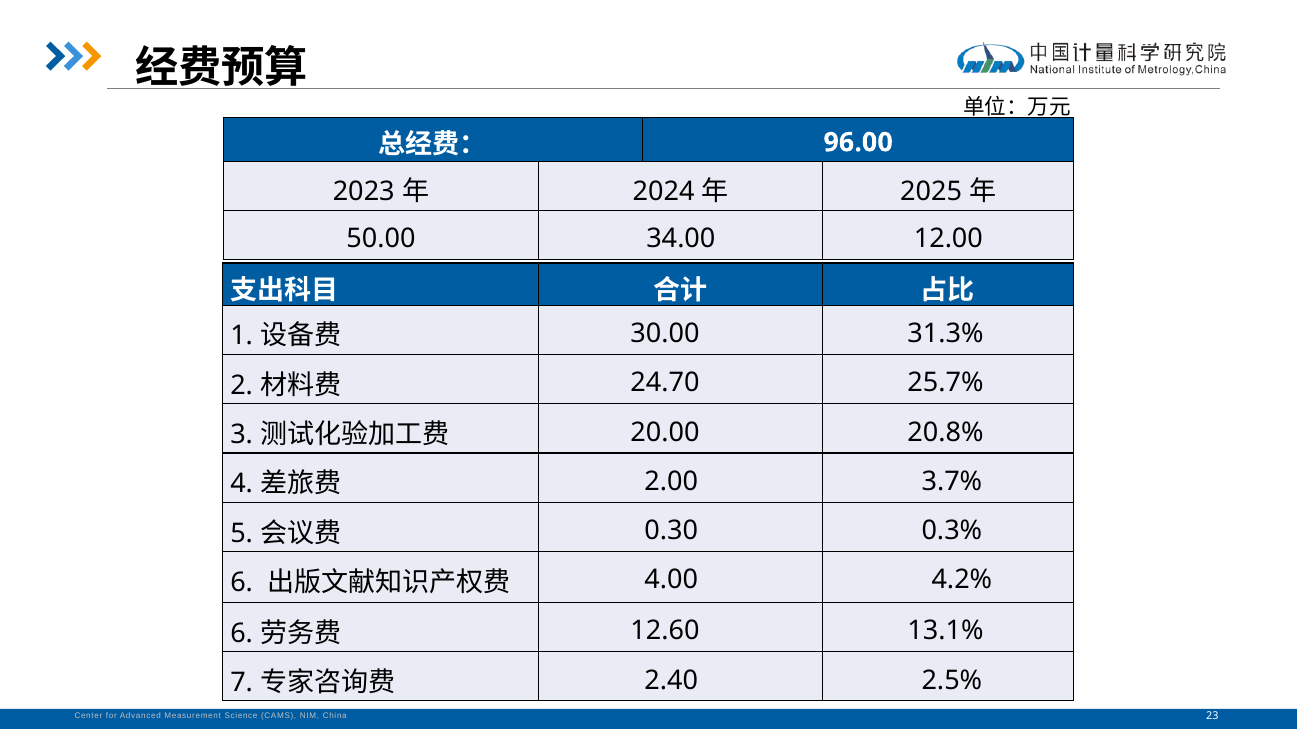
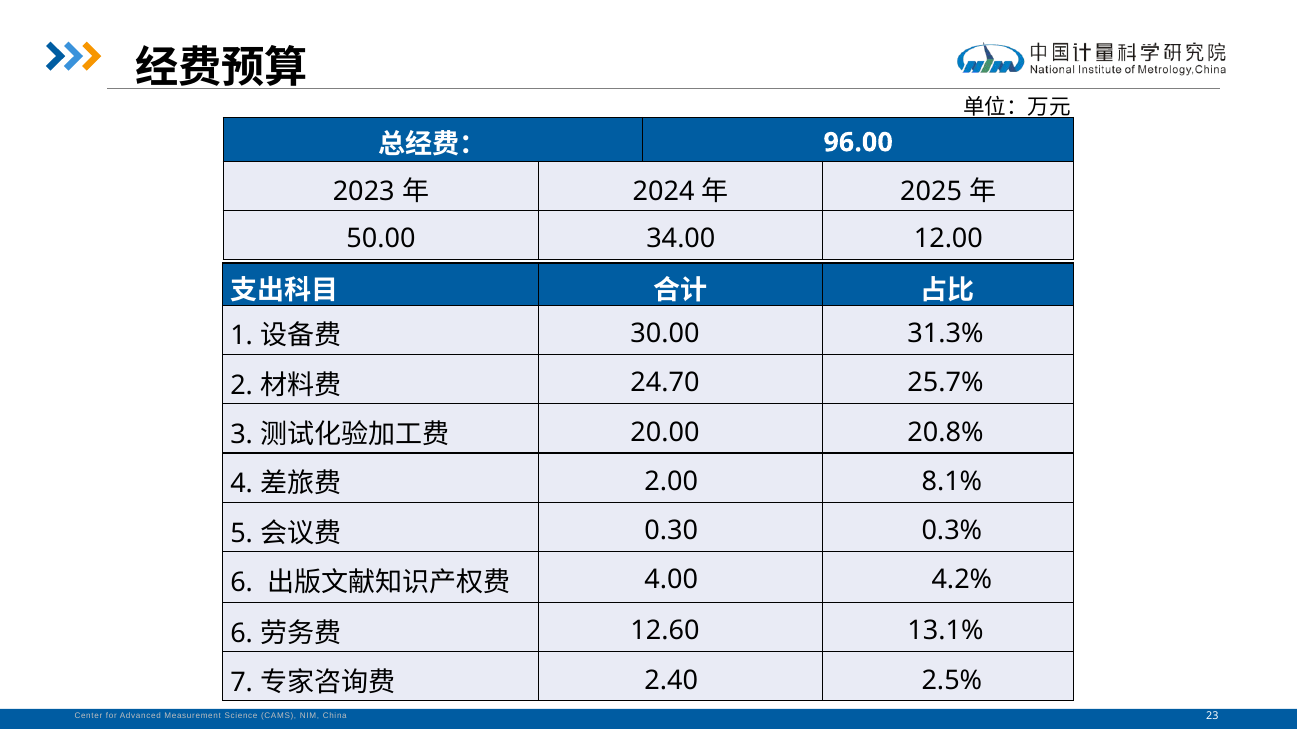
3.7%: 3.7% -> 8.1% (952, 482)
